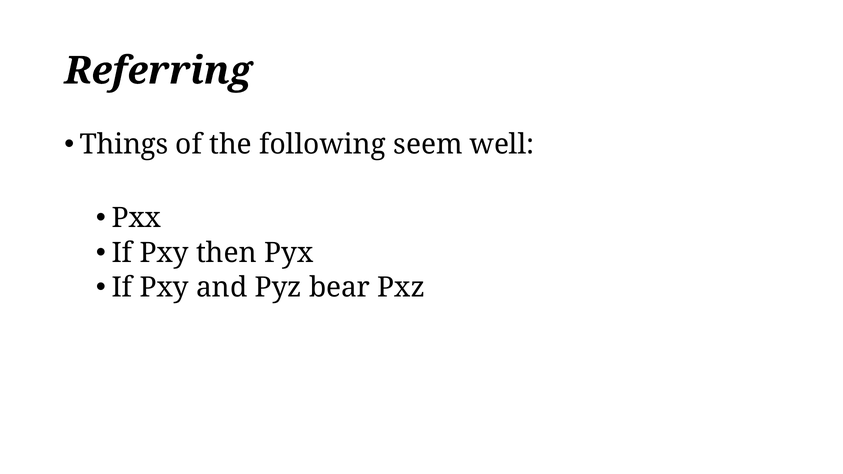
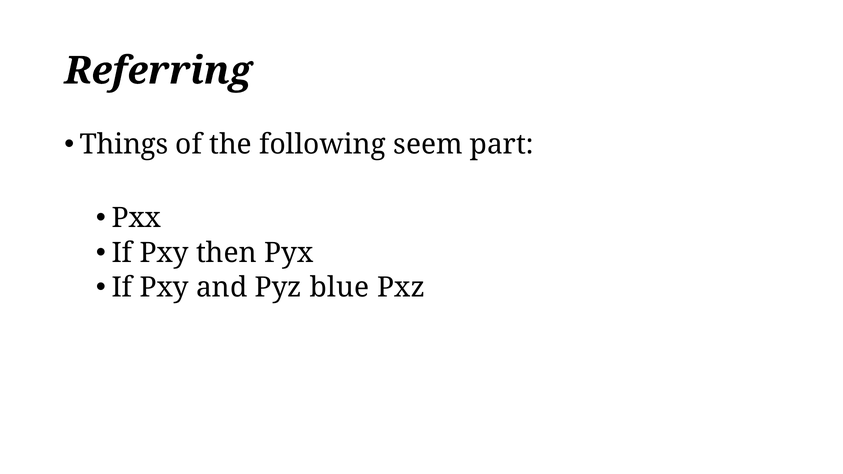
well: well -> part (502, 144)
bear: bear -> blue (340, 288)
